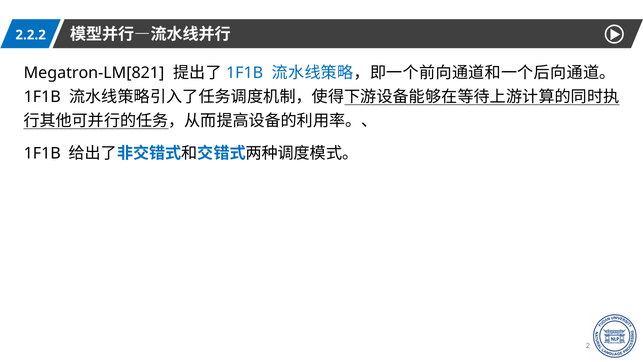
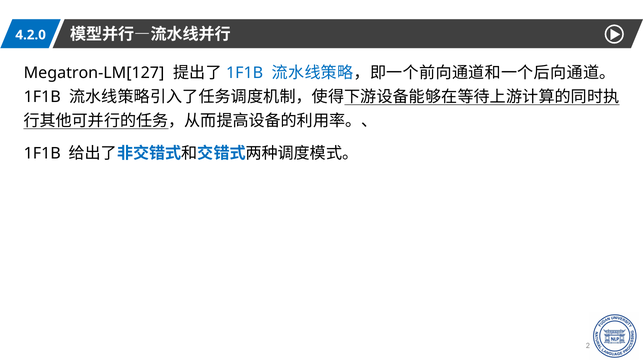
2.2.2: 2.2.2 -> 4.2.0 (31, 35)
Megatron-LM[821: Megatron-LM[821 -> Megatron-LM[127 (94, 73)
